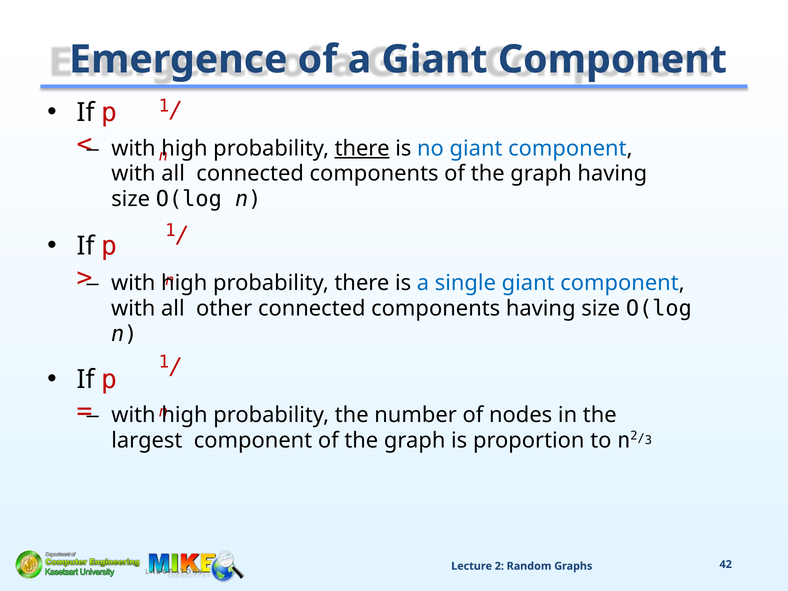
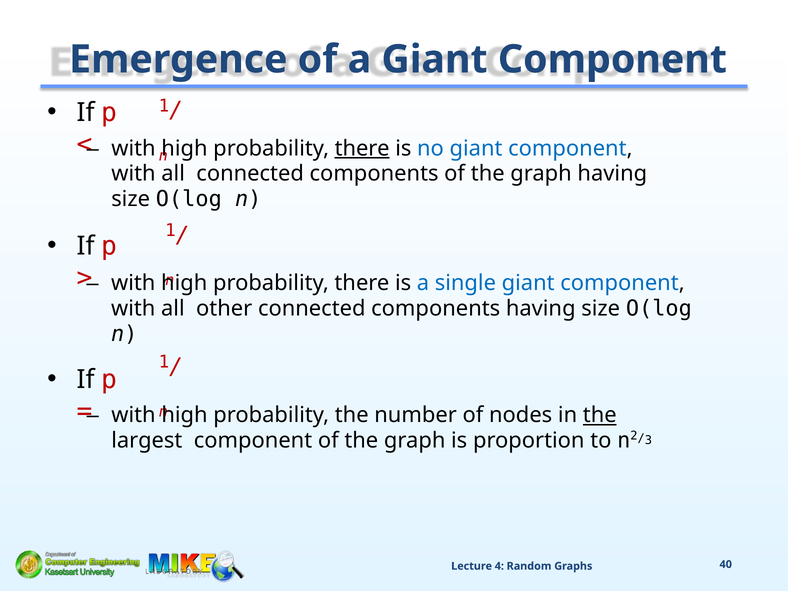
the underline: none -> present (600, 415)
2: 2 -> 4 (499, 566)
42: 42 -> 40 (726, 564)
